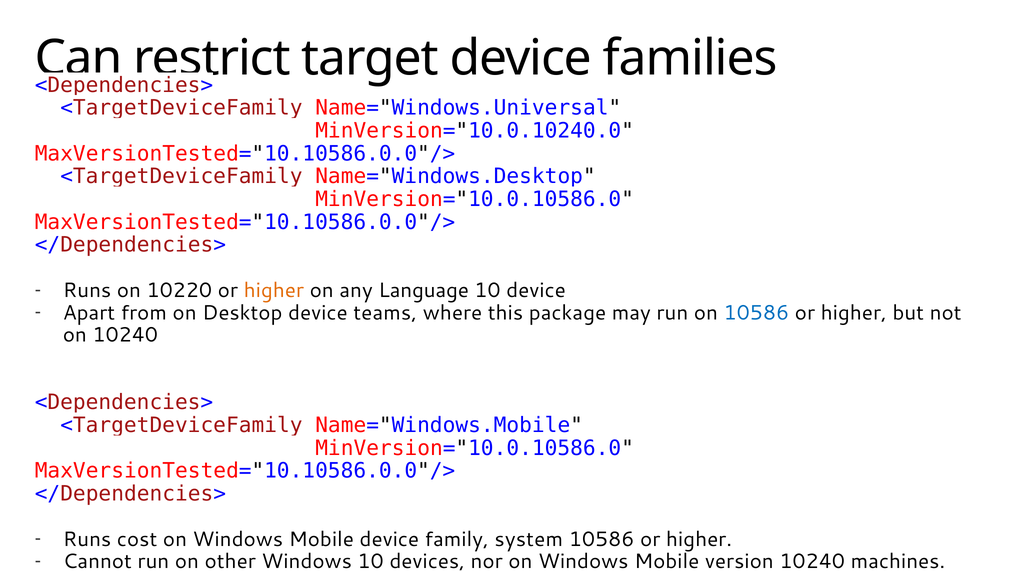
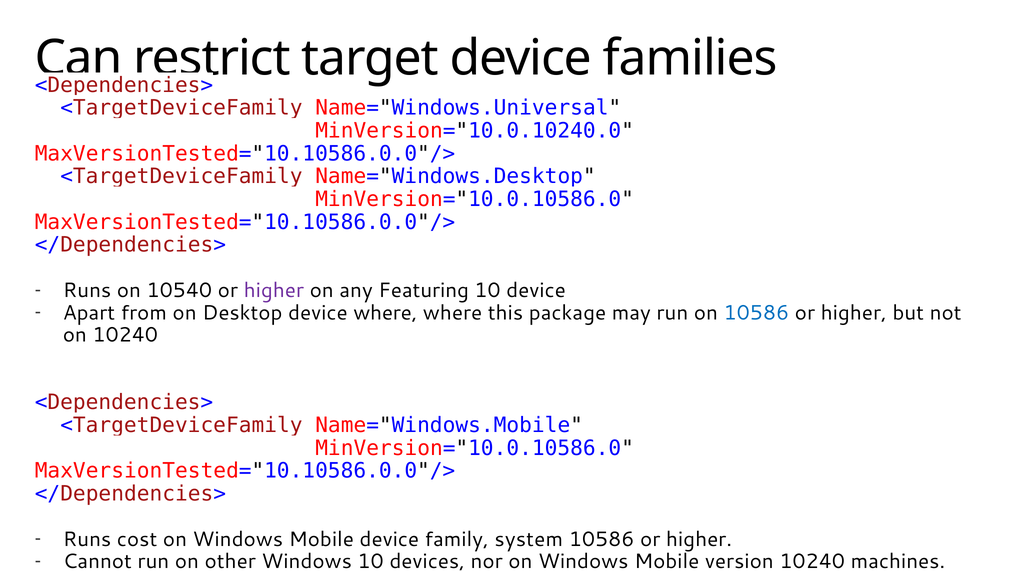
10220: 10220 -> 10540 (179, 290)
higher colour: orange -> purple (274, 290)
Language: Language -> Featuring (424, 290)
device teams: teams -> where (385, 313)
